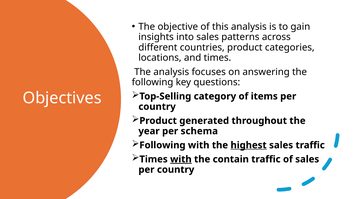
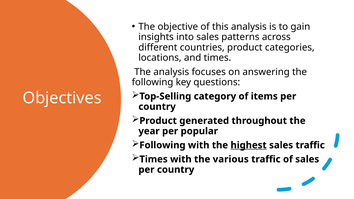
schema: schema -> popular (199, 131)
with underline: present -> none (181, 159)
contain: contain -> various (231, 159)
